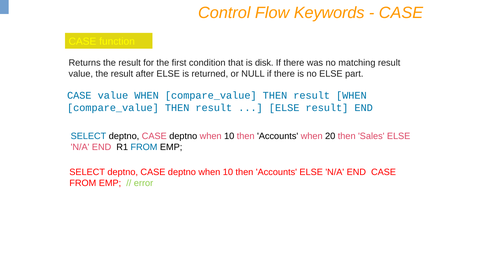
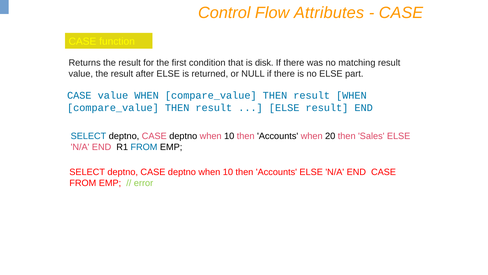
Keywords: Keywords -> Attributes (329, 13)
